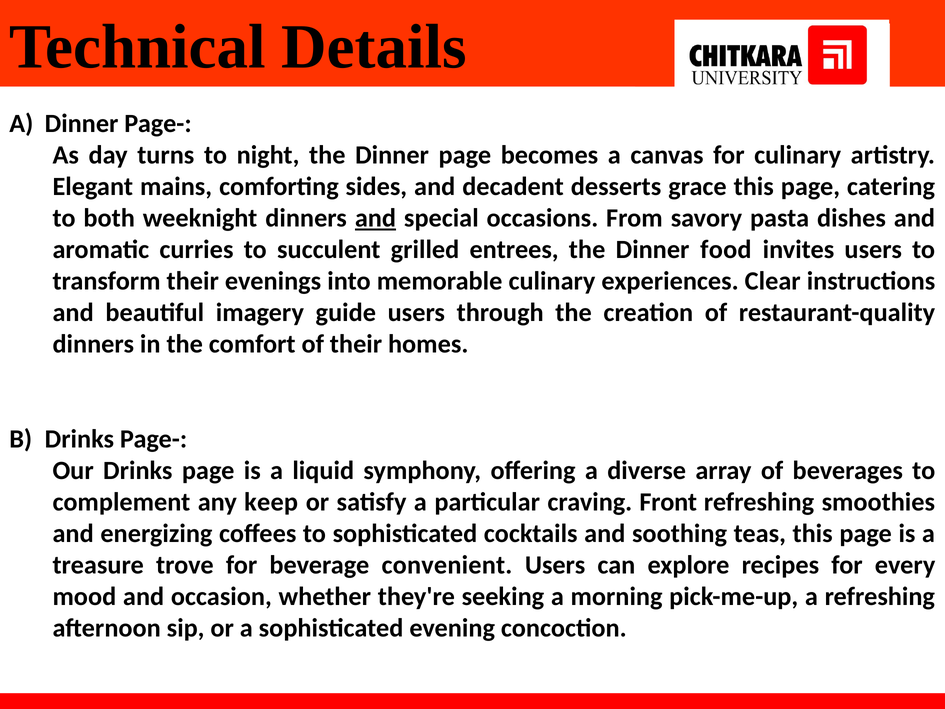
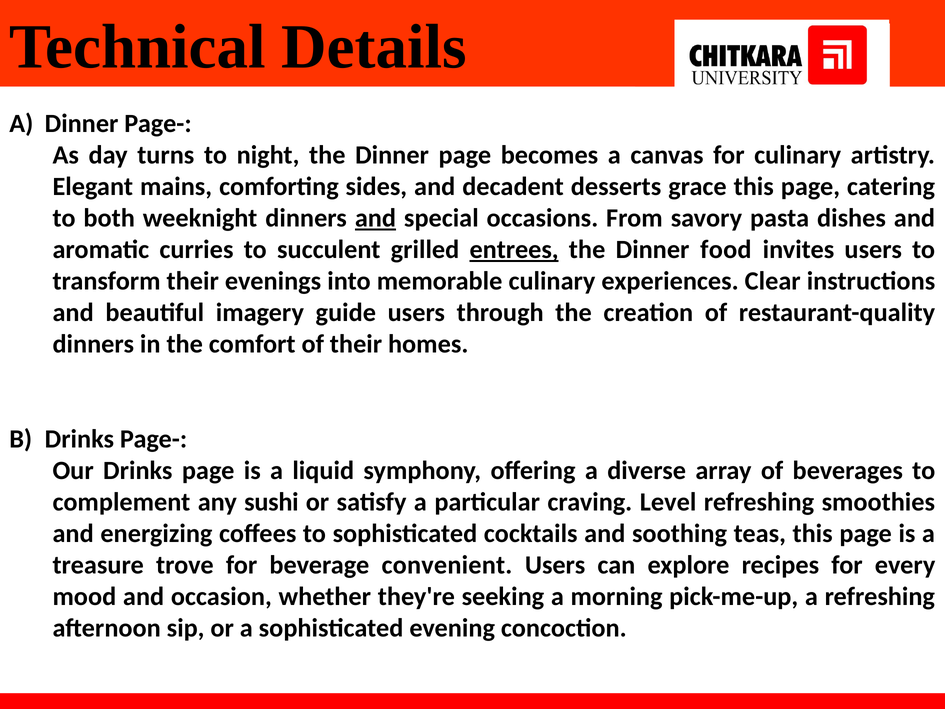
entrees underline: none -> present (514, 250)
keep: keep -> sushi (271, 502)
Front: Front -> Level (668, 502)
